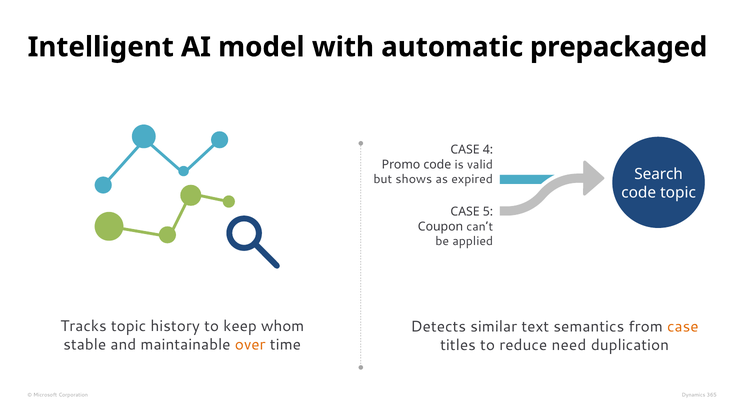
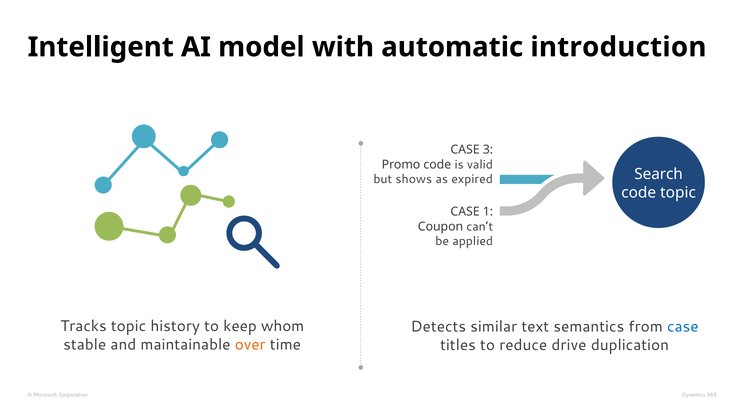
prepackaged: prepackaged -> introduction (618, 47)
4: 4 -> 3 (488, 150)
5: 5 -> 1 (488, 212)
case colour: orange -> blue (683, 326)
need: need -> drive (569, 345)
